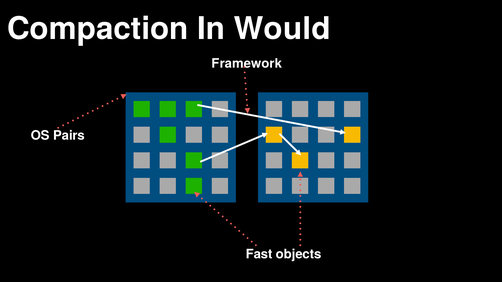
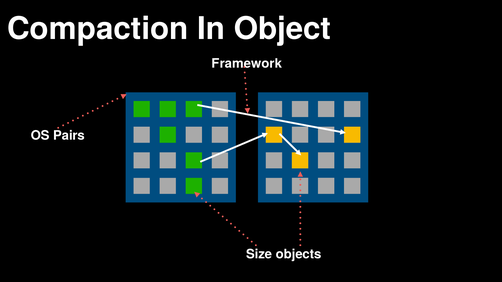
Would: Would -> Object (282, 29)
Fast: Fast -> Size (259, 255)
